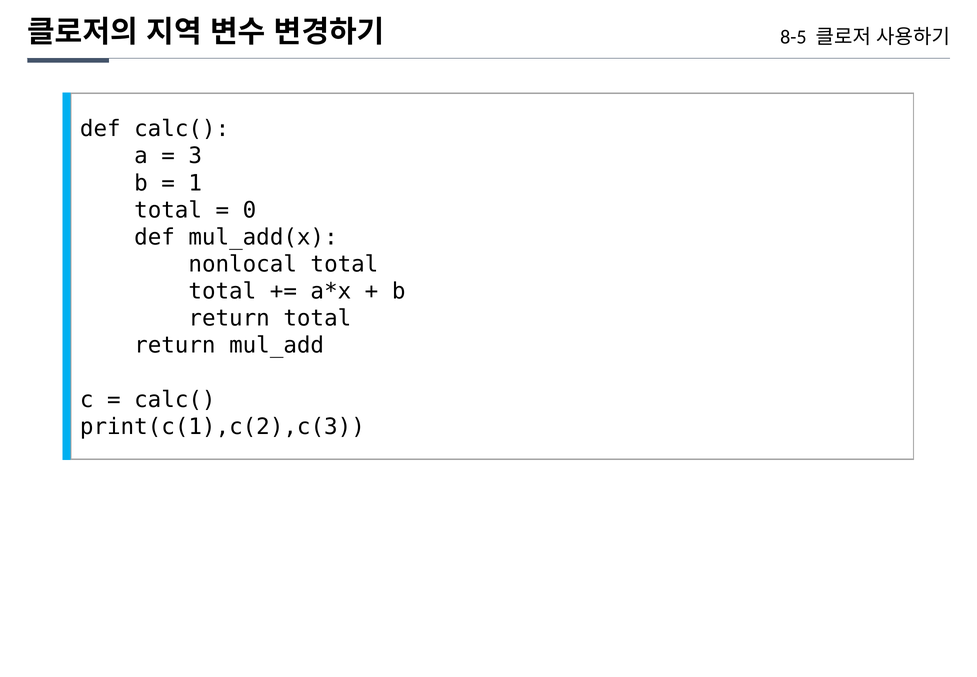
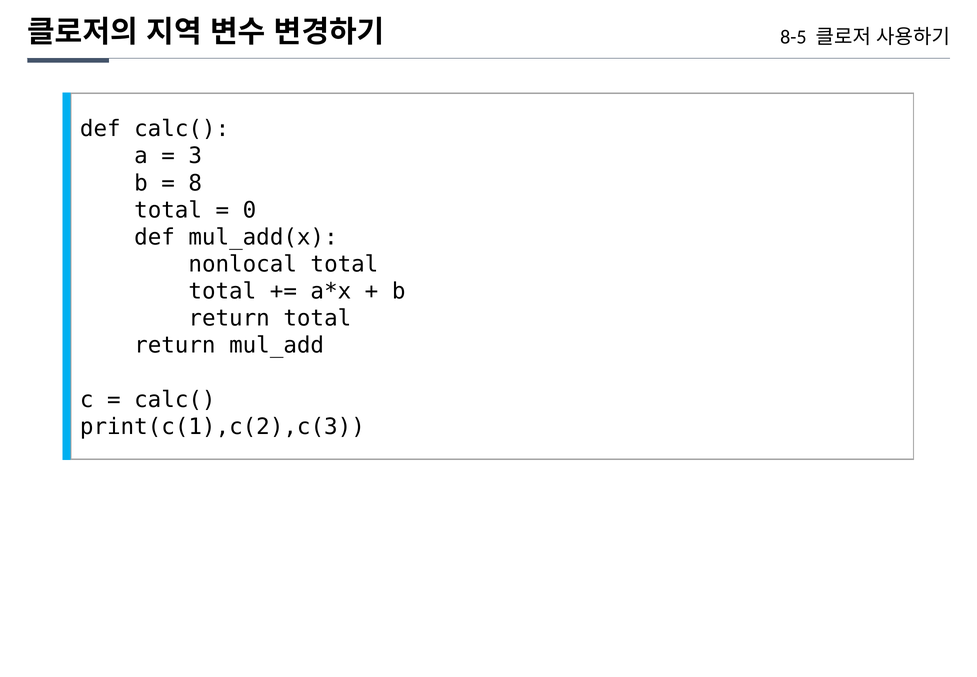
1: 1 -> 8 (195, 183)
